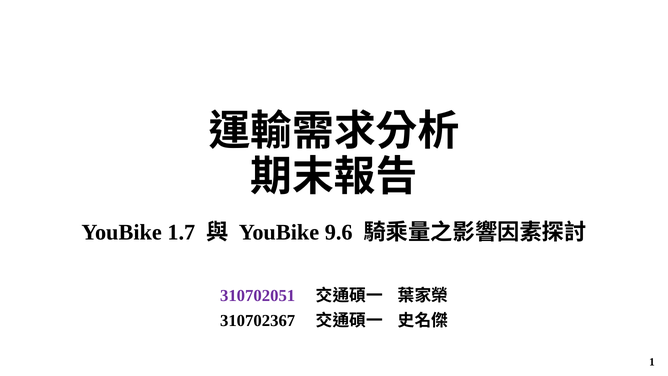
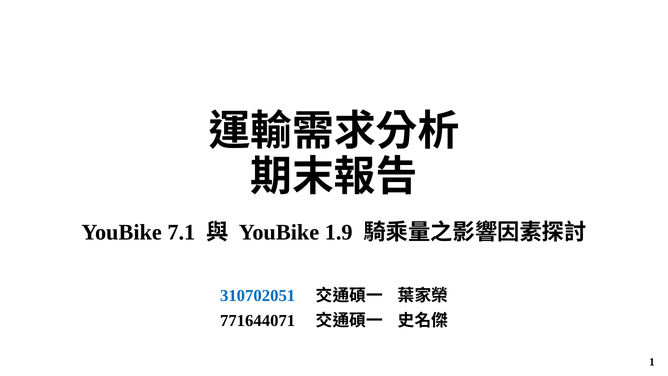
1.7: 1.7 -> 7.1 (181, 232)
9.6: 9.6 -> 1.9 (339, 232)
310702051 colour: purple -> blue (258, 296)
310702367: 310702367 -> 771644071 (258, 321)
